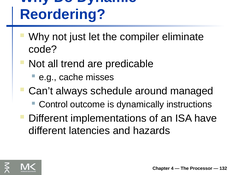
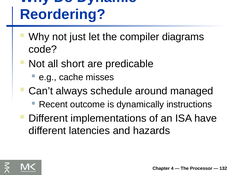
eliminate: eliminate -> diagrams (183, 37)
trend: trend -> short (73, 64)
Control: Control -> Recent (53, 105)
